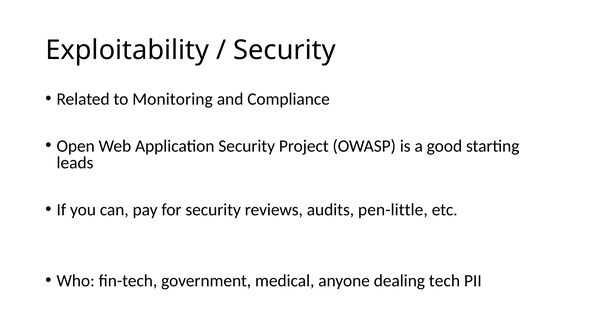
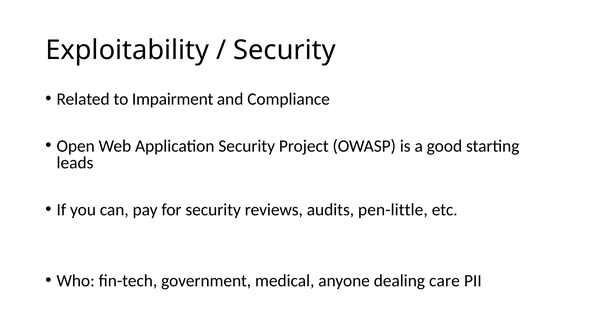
Monitoring: Monitoring -> Impairment (173, 99)
tech: tech -> care (444, 281)
